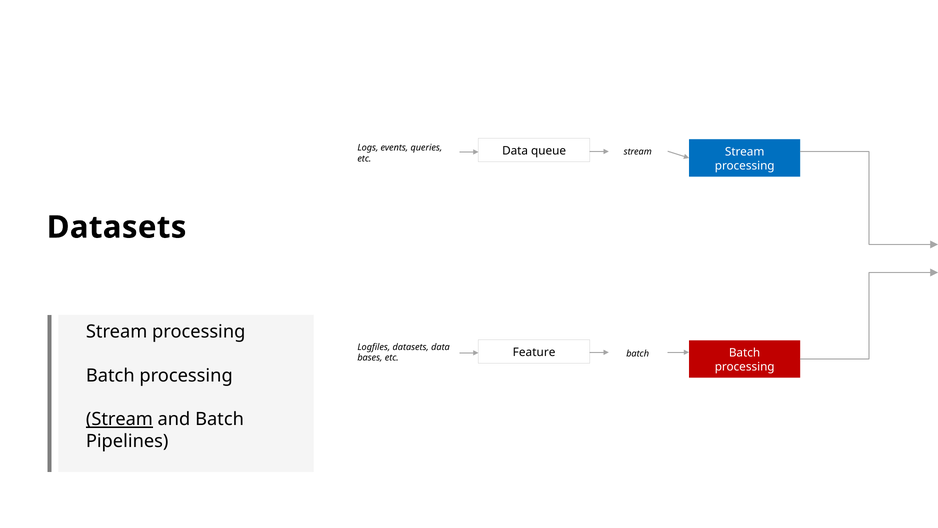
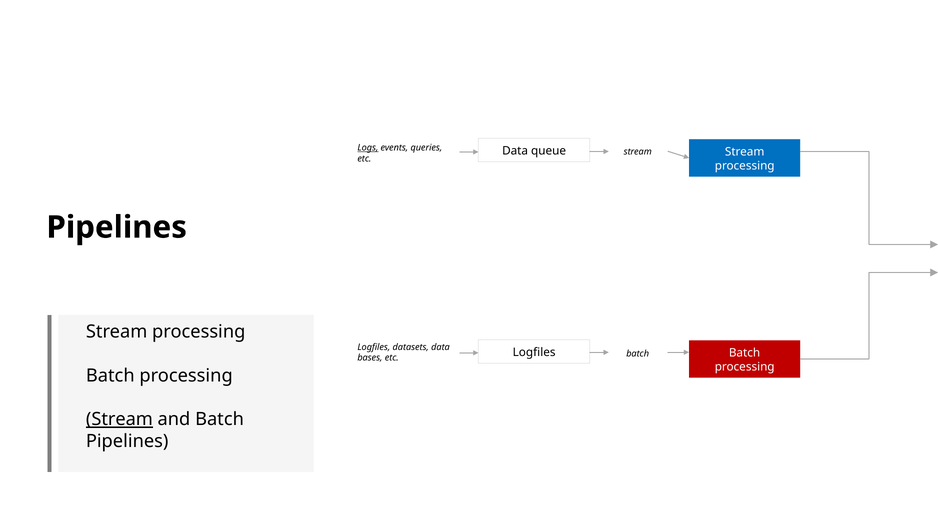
Logs underline: none -> present (368, 148)
Datasets: Datasets -> Pipelines (117, 227)
Feature: Feature -> Logfiles (534, 352)
